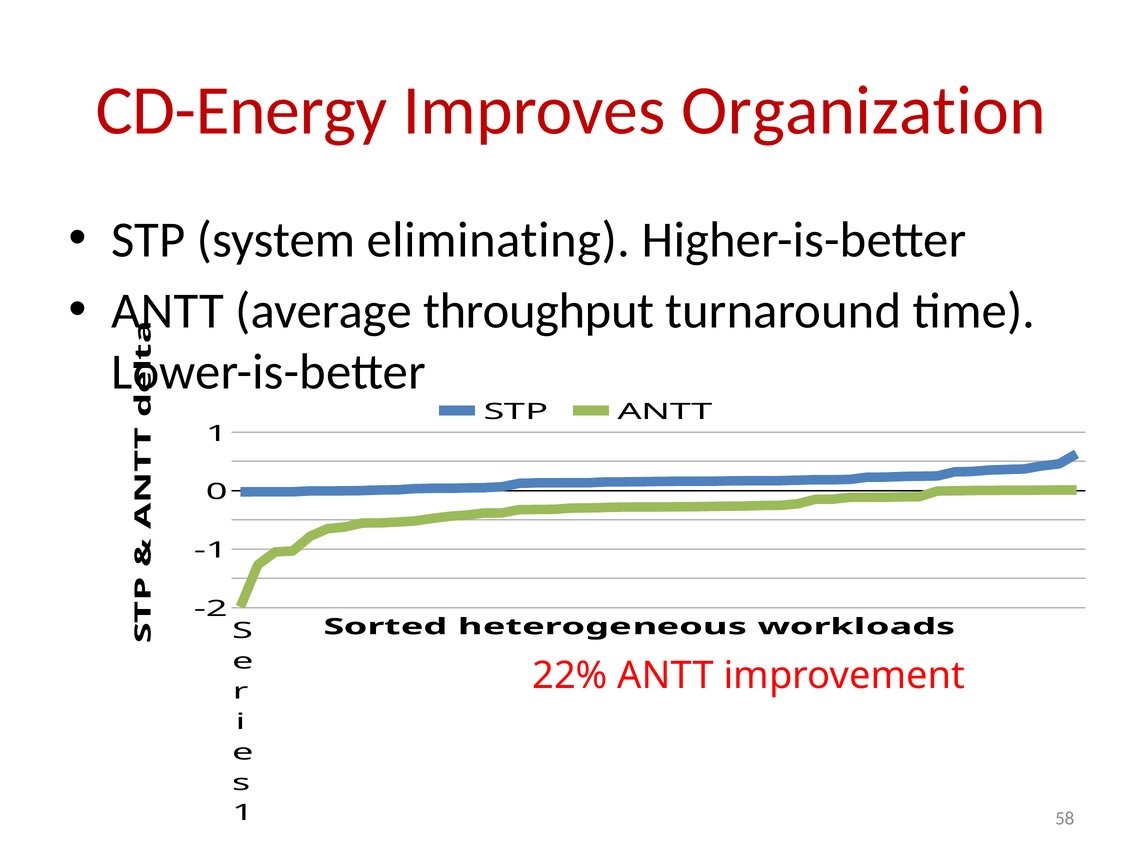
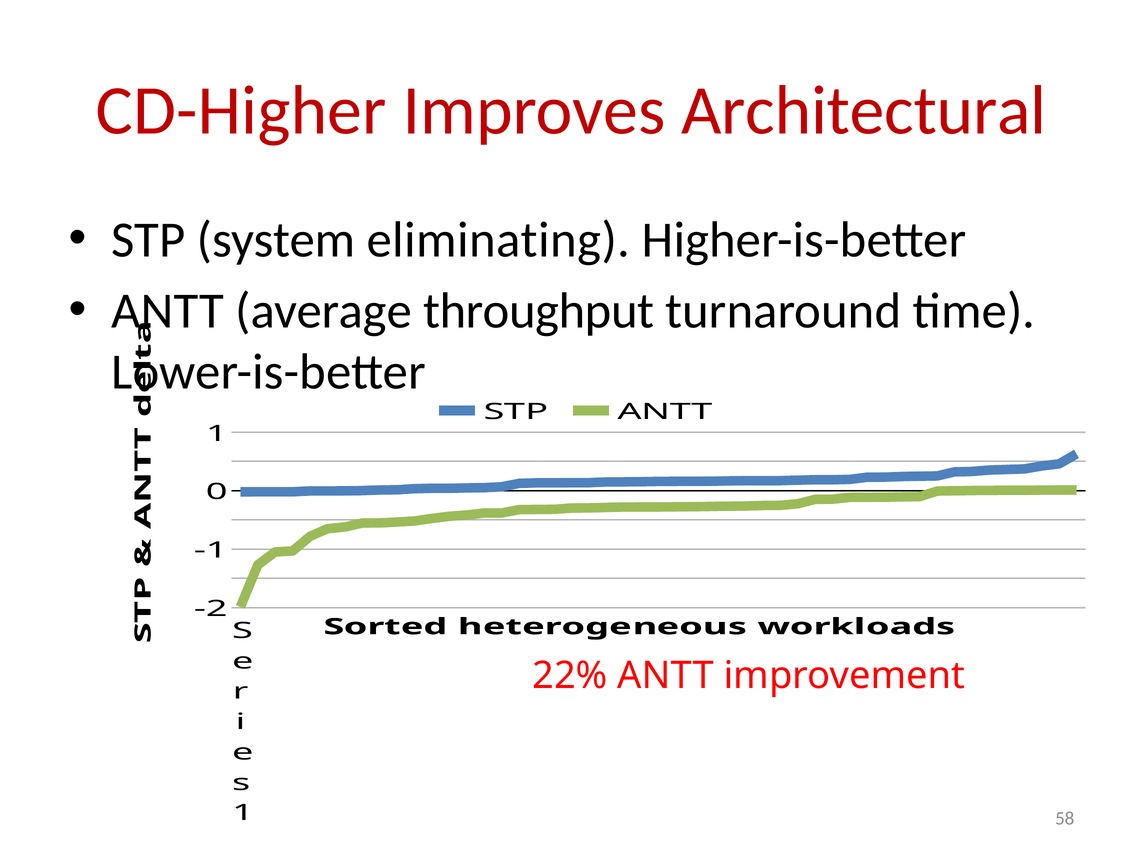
CD-Energy: CD-Energy -> CD-Higher (241, 111)
Organization: Organization -> Architectural (864, 111)
